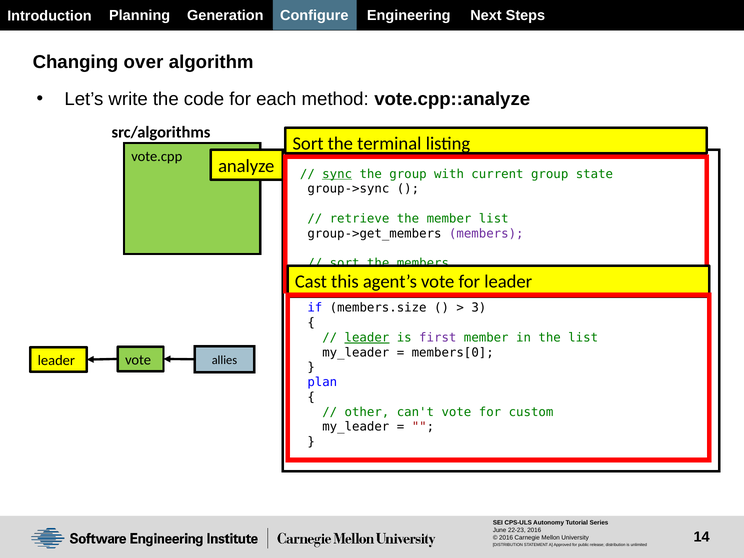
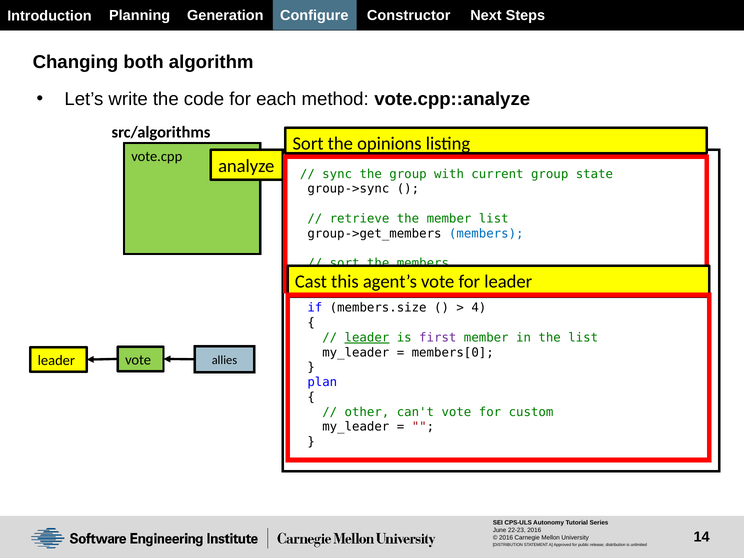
Engineering: Engineering -> Constructor (409, 16)
over: over -> both (144, 62)
terminal: terminal -> opinions (389, 144)
sync underline: present -> none (337, 174)
members colour: purple -> blue (486, 233)
3: 3 -> 4 (479, 308)
